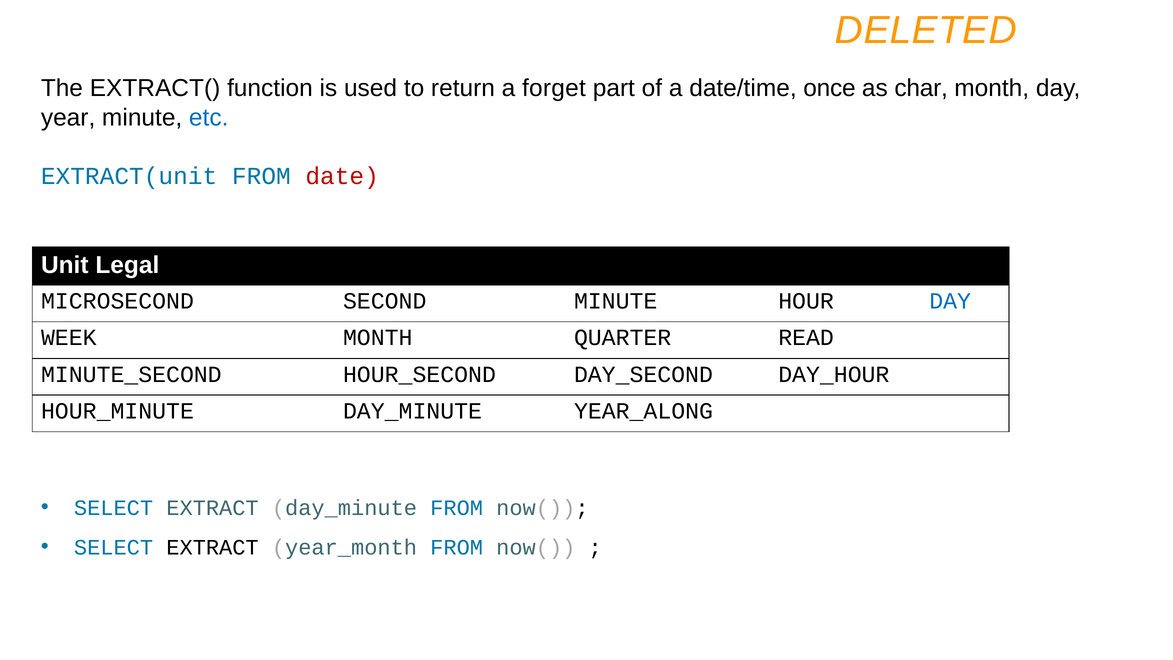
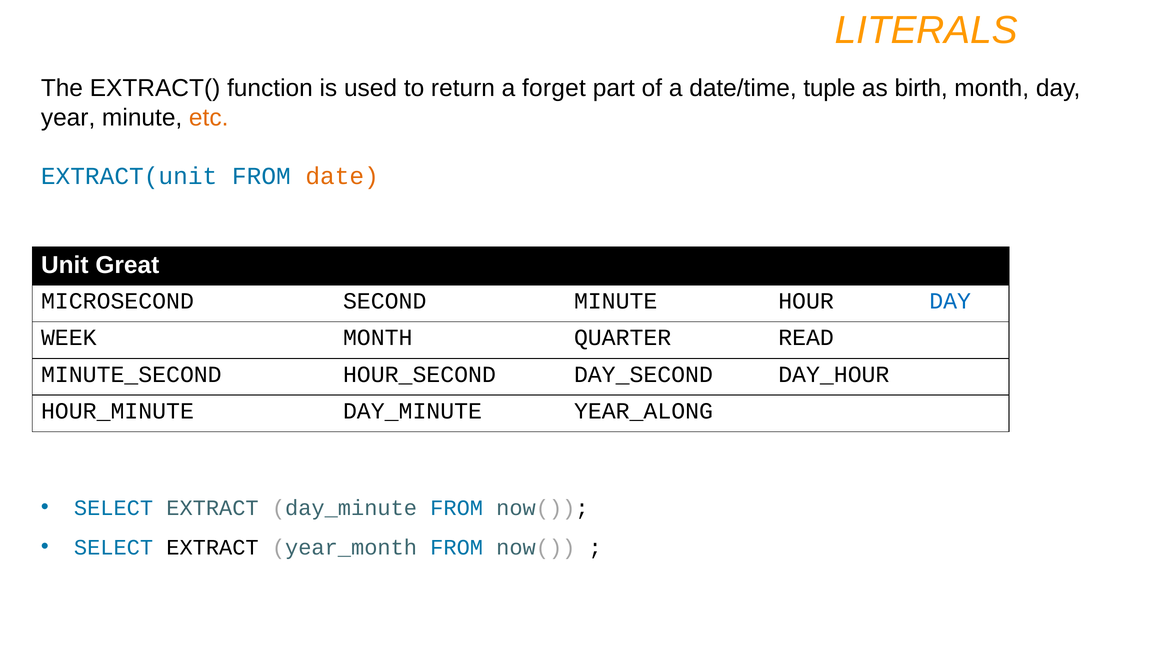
DELETED: DELETED -> LITERALS (926, 31)
once: once -> tuple (829, 88)
char: char -> birth (921, 88)
etc colour: blue -> orange (209, 118)
date colour: red -> orange (342, 176)
Legal: Legal -> Great (127, 265)
